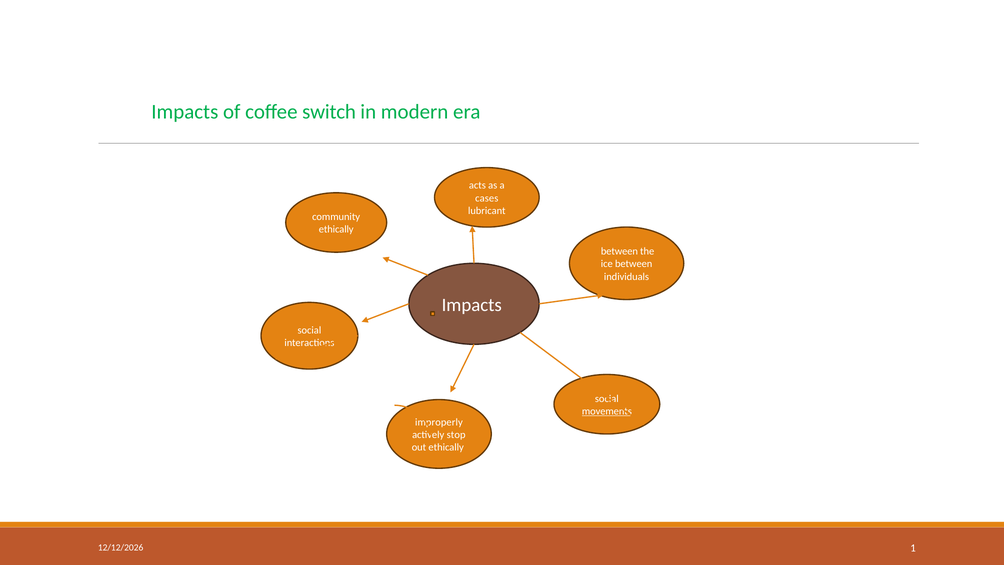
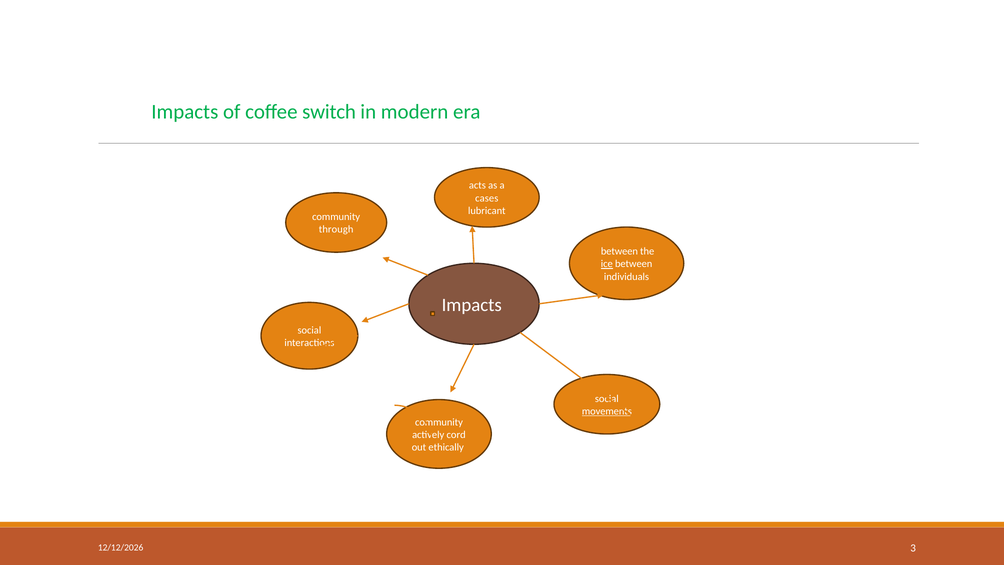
ethically: ethically -> through (336, 229)
ice underline: none -> present (607, 264)
improperly: improperly -> community (439, 422)
stop: stop -> cord (456, 434)
1: 1 -> 3 (913, 548)
